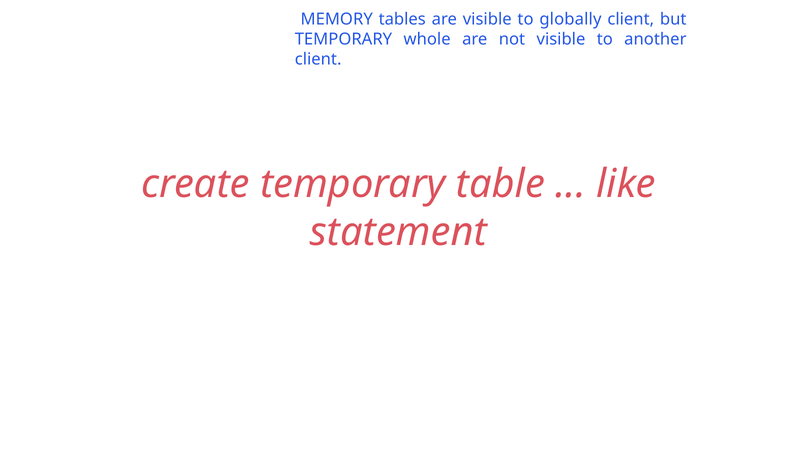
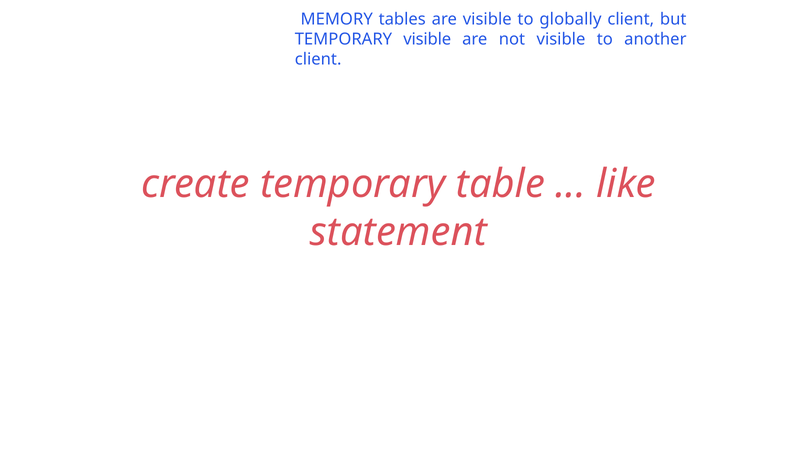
TEMPORARY whole: whole -> visible (427, 39)
